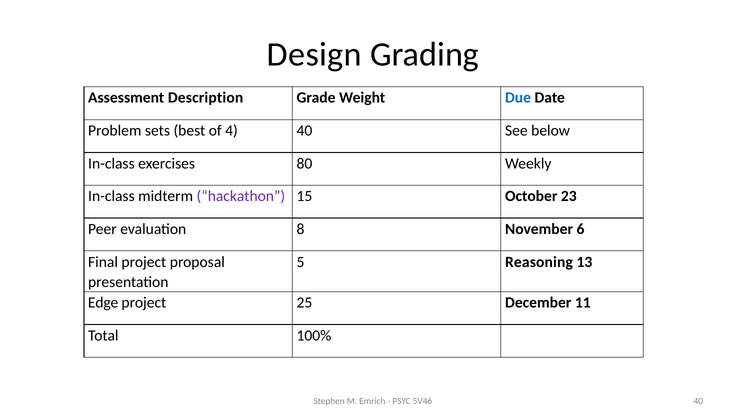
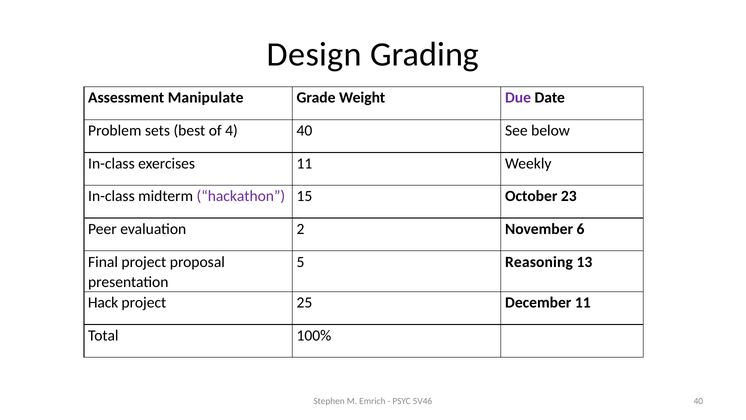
Description: Description -> Manipulate (206, 98)
Due colour: blue -> purple (518, 98)
exercises 80: 80 -> 11 (304, 163)
8: 8 -> 2 (301, 229)
Edge: Edge -> Hack (103, 302)
